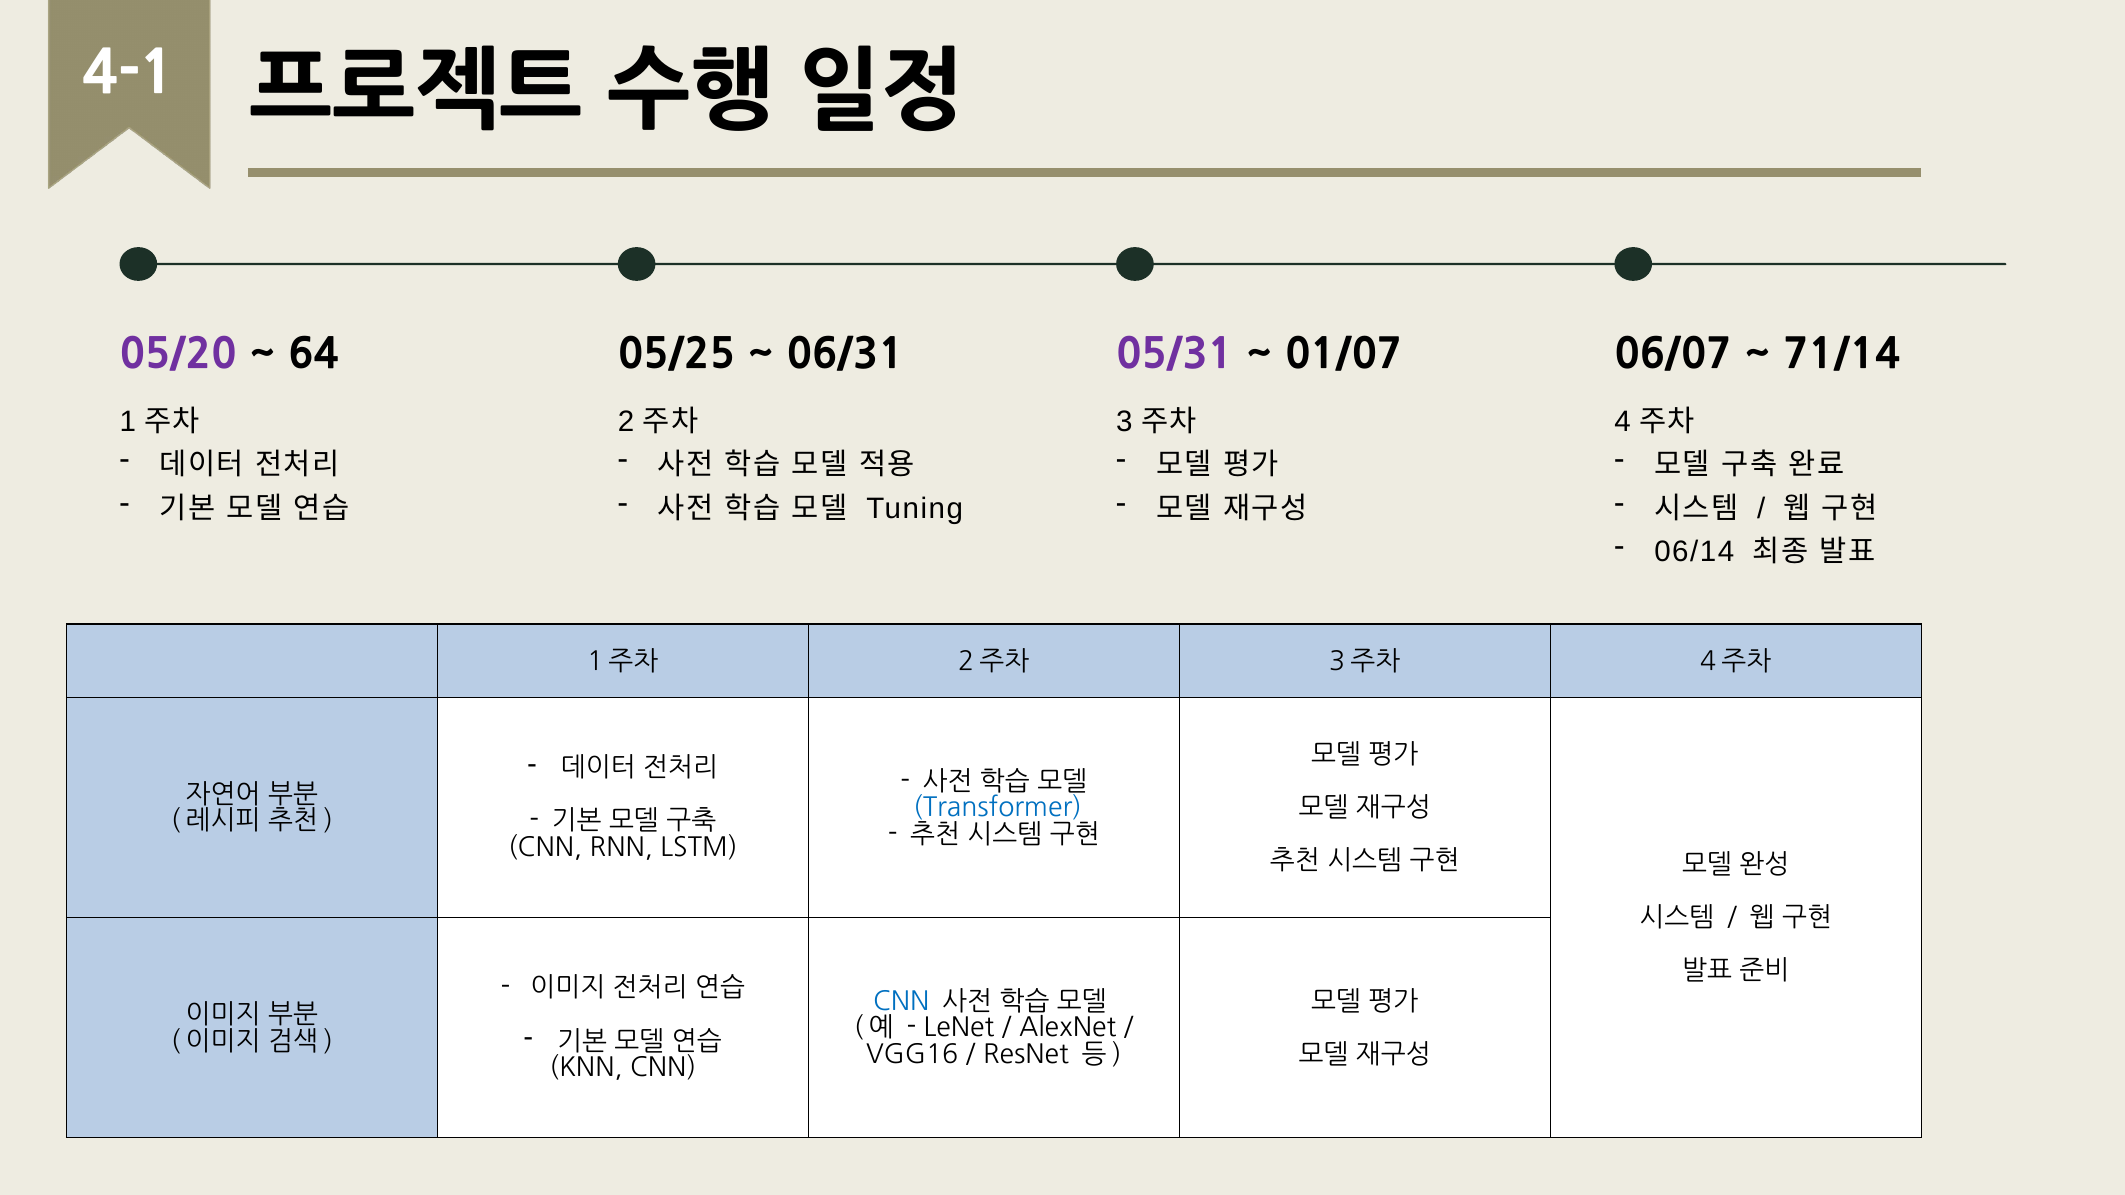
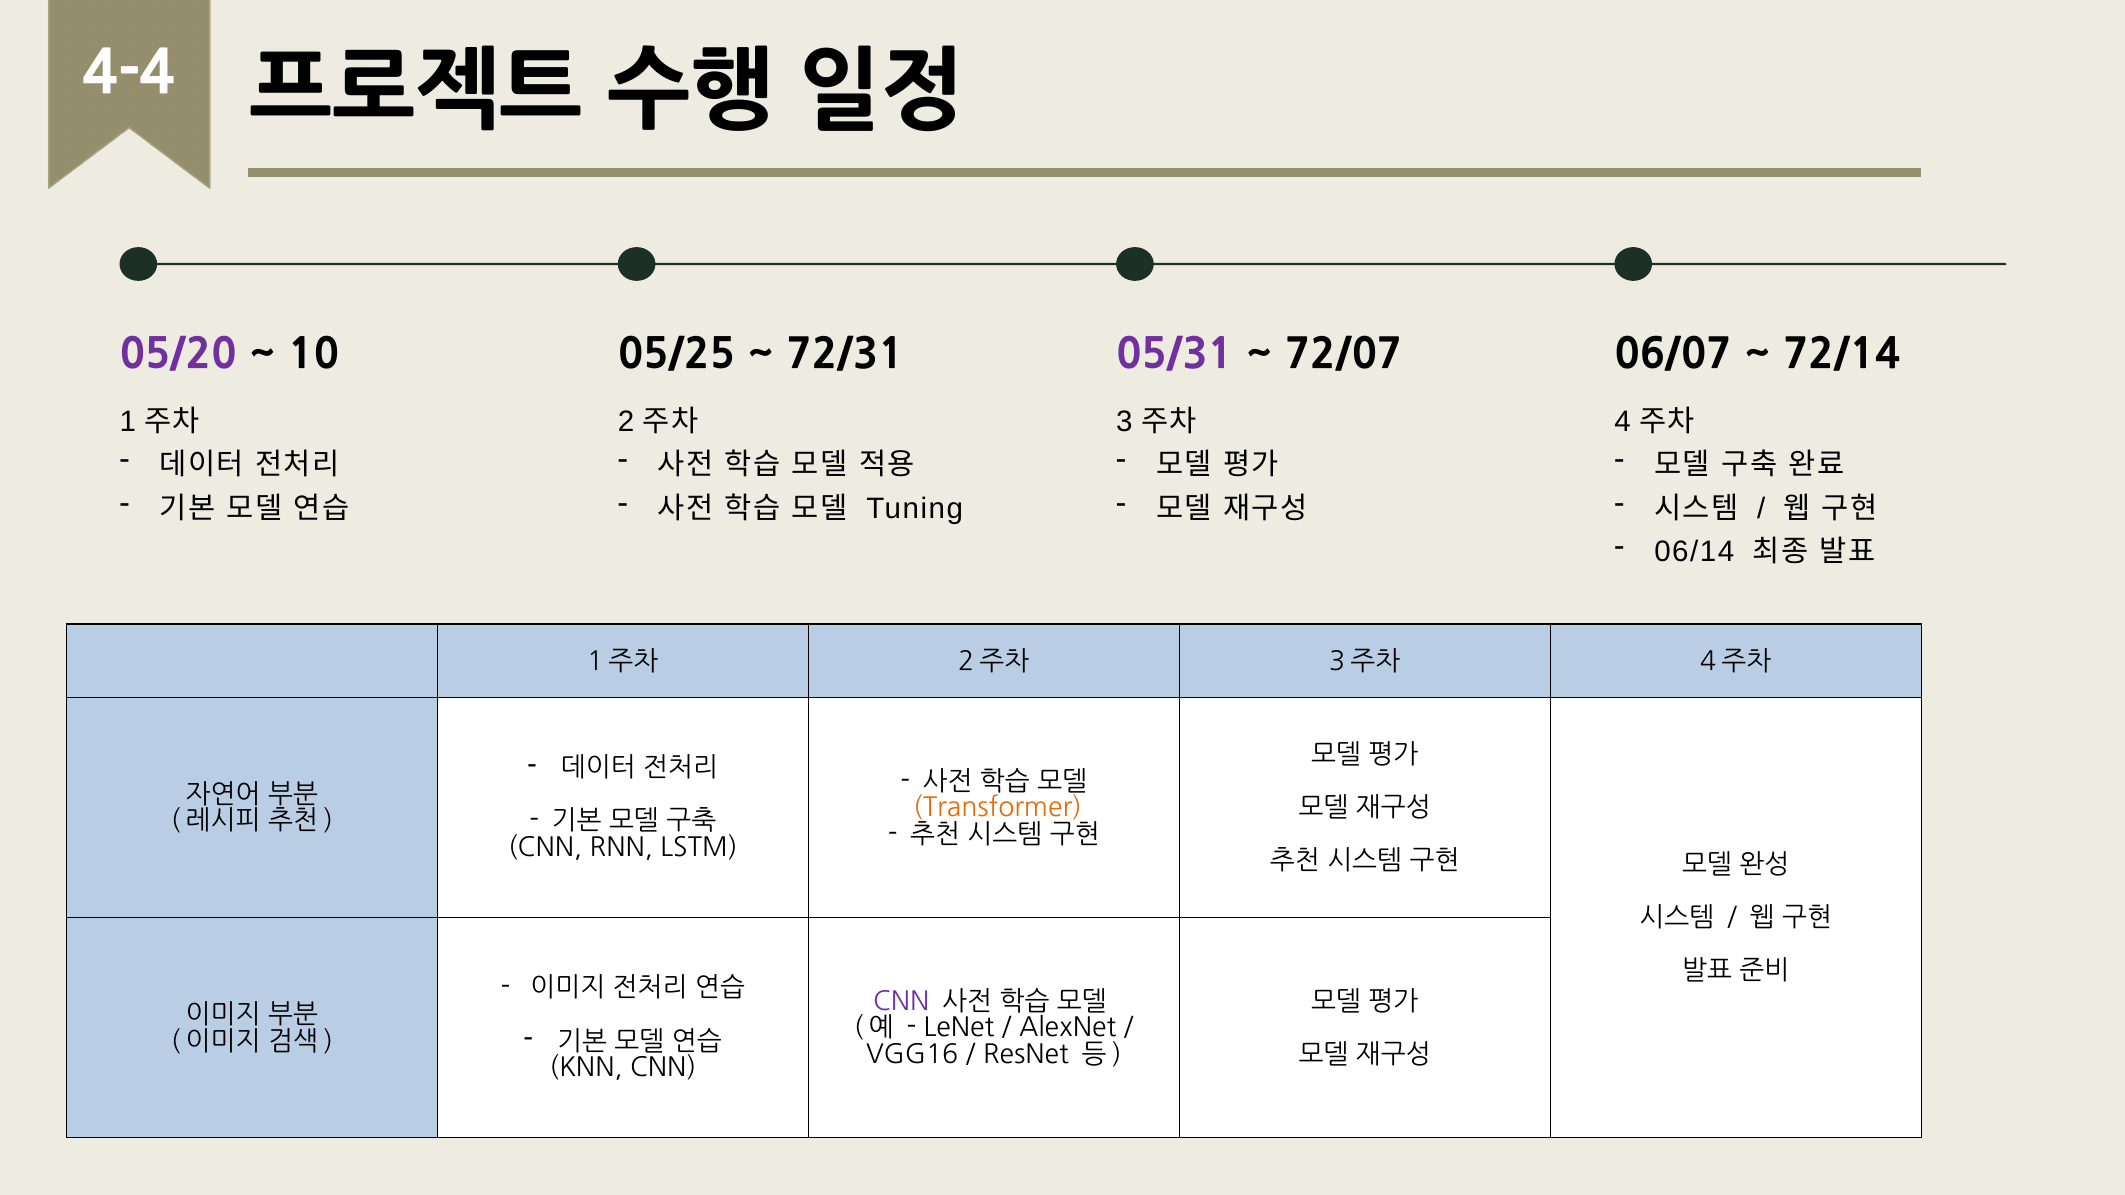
4-1: 4-1 -> 4-4 (129, 74)
64: 64 -> 10 (314, 355)
06/31: 06/31 -> 72/31 (845, 355)
01/07: 01/07 -> 72/07 (1344, 355)
71/14: 71/14 -> 72/14 (1842, 355)
Transformer colour: blue -> orange (997, 808)
CNN colour: blue -> purple (901, 1002)
